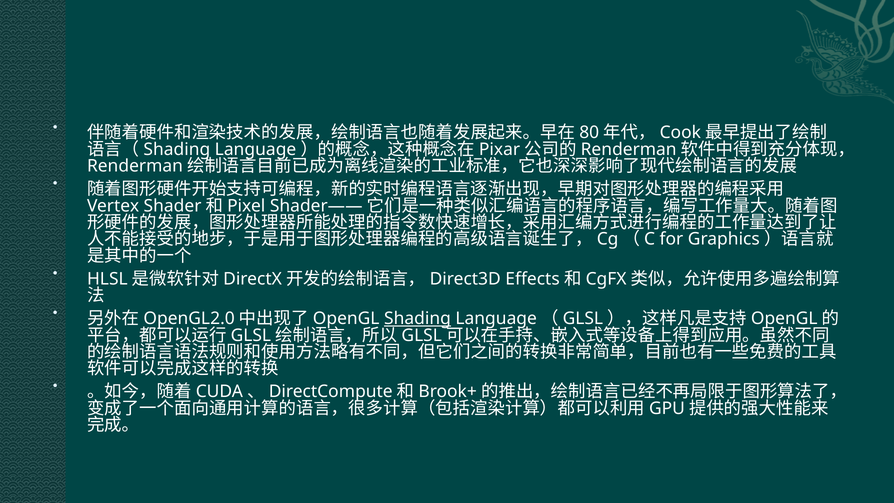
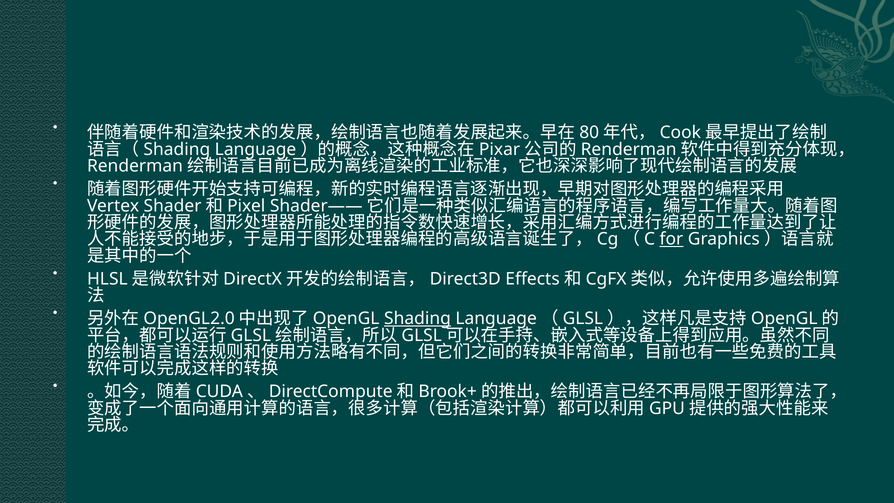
for underline: none -> present (671, 239)
